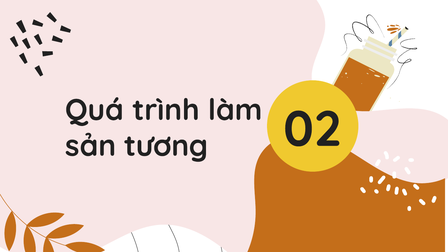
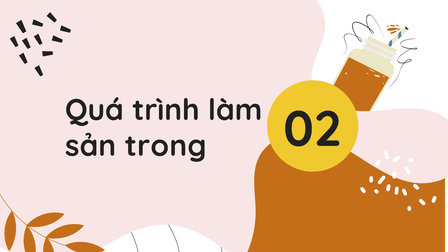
tương: tương -> trong (166, 146)
